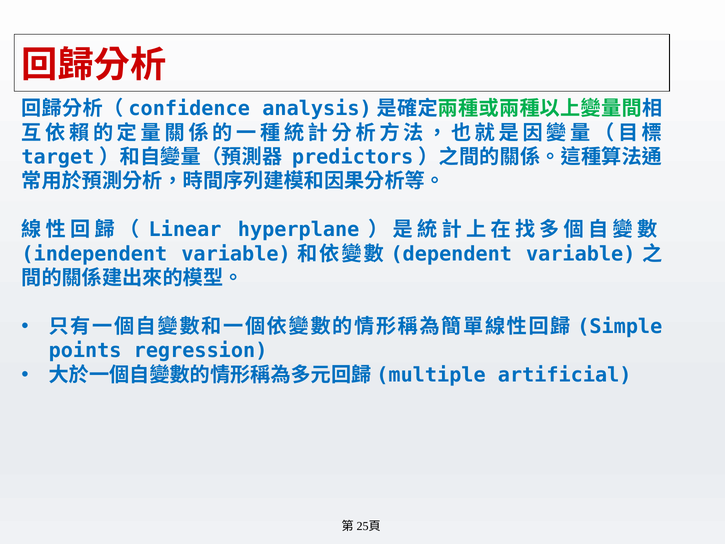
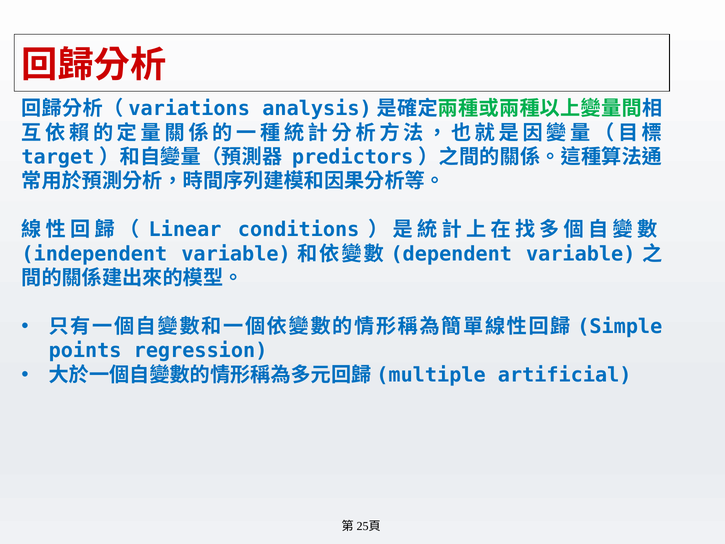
confidence: confidence -> variations (189, 109)
hyperplane: hyperplane -> conditions (299, 230)
